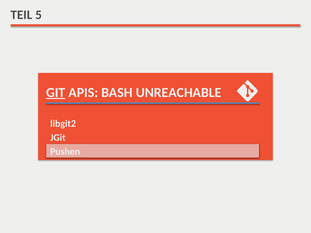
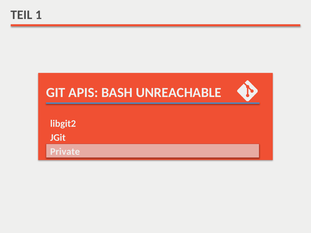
5: 5 -> 1 (39, 15)
GIT underline: present -> none (56, 93)
Pushen: Pushen -> Private (65, 152)
